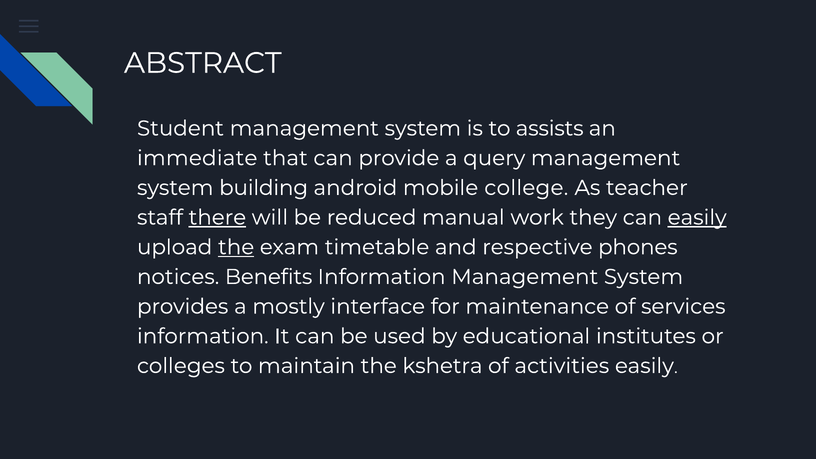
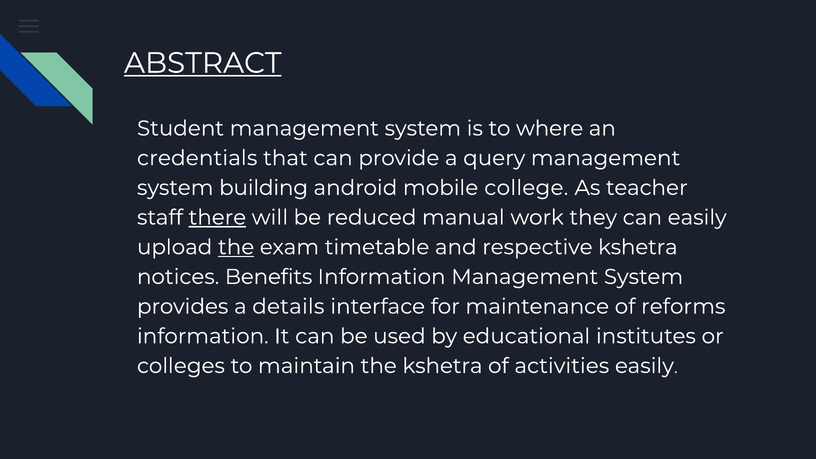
ABSTRACT underline: none -> present (203, 63)
assists: assists -> where (550, 128)
immediate: immediate -> credentials (197, 158)
easily underline: present -> none (697, 217)
respective phones: phones -> kshetra (638, 247)
mostly: mostly -> details (288, 307)
services: services -> reforms (683, 307)
